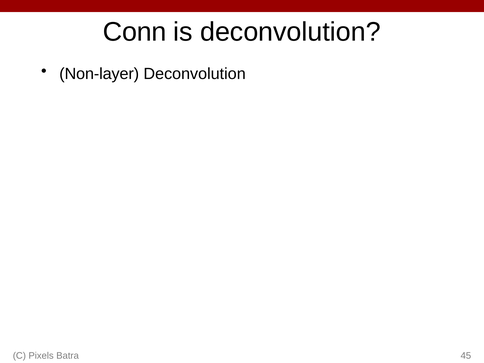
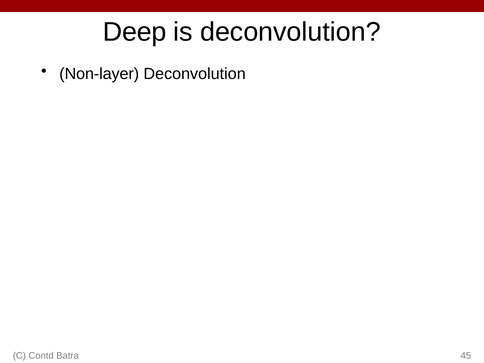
Conn: Conn -> Deep (135, 32)
Pixels: Pixels -> Contd (41, 356)
